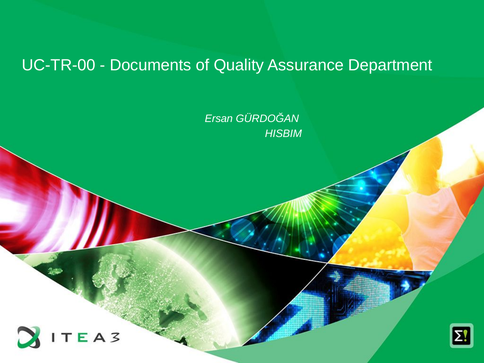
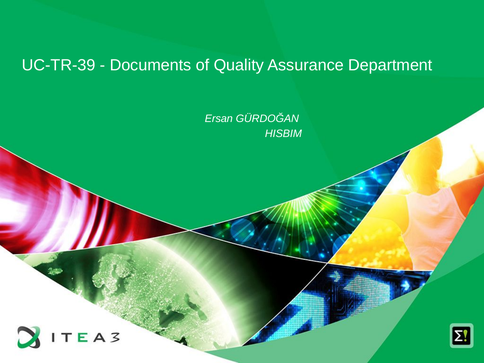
UC-TR-00: UC-TR-00 -> UC-TR-39 (59, 65)
